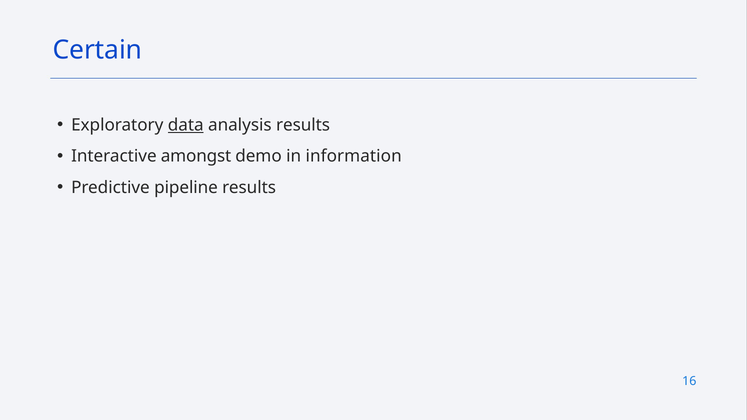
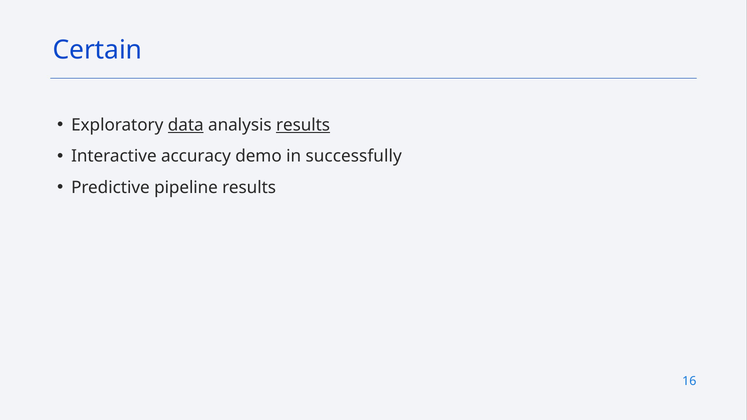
results underline: none -> present (303, 125)
amongst: amongst -> accuracy (196, 156)
information: information -> successfully (354, 156)
